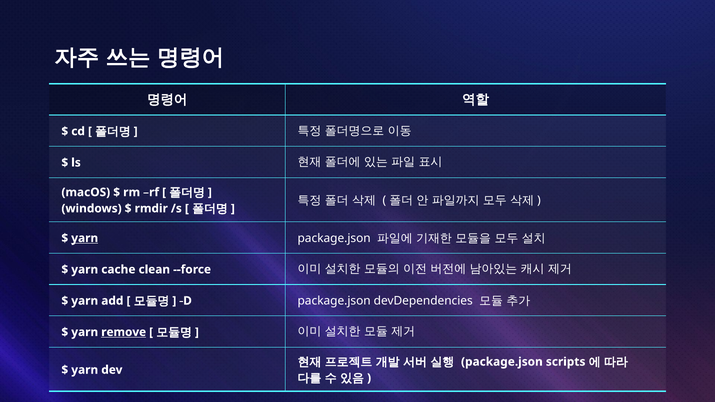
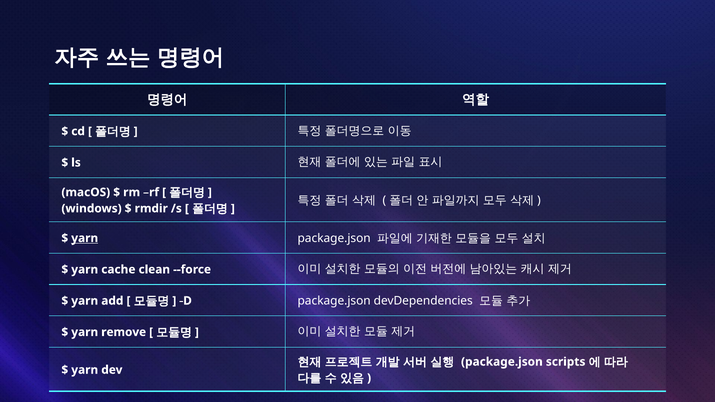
remove underline: present -> none (124, 332)
